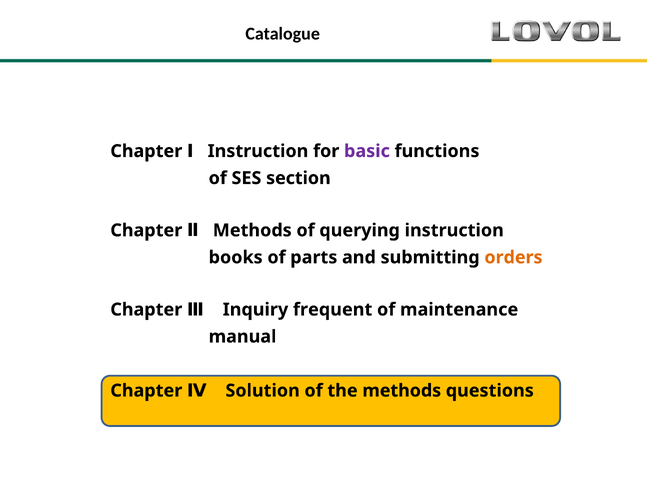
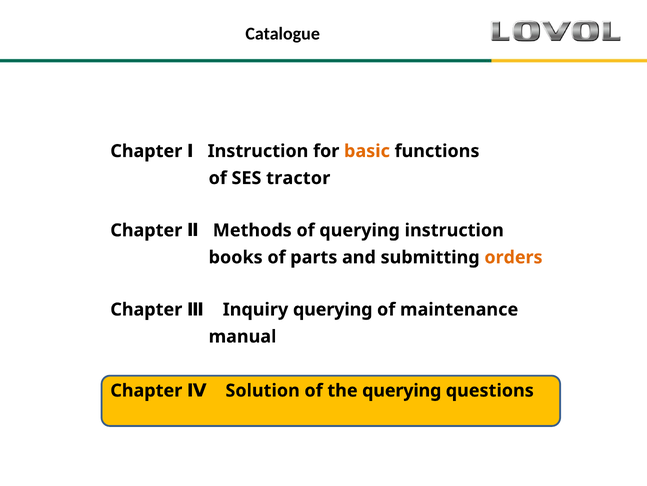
basic colour: purple -> orange (367, 151)
section: section -> tractor (298, 178)
Inquiry frequent: frequent -> querying (333, 309)
the methods: methods -> querying (402, 390)
